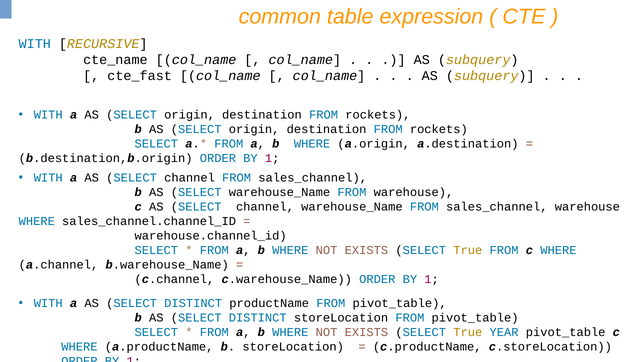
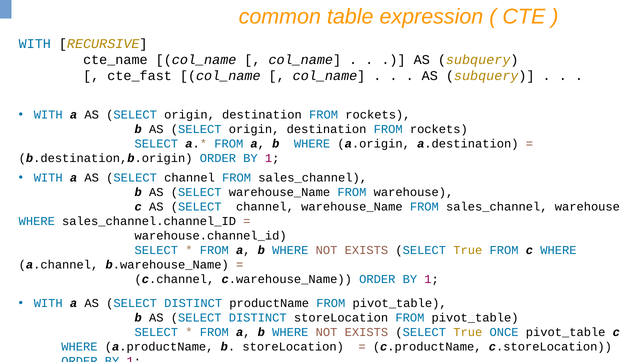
YEAR: YEAR -> ONCE (504, 332)
